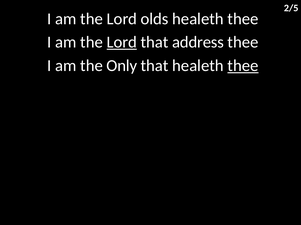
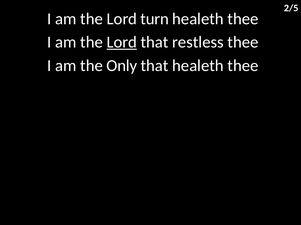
olds: olds -> turn (155, 19)
address: address -> restless (198, 42)
thee underline: present -> none (243, 66)
